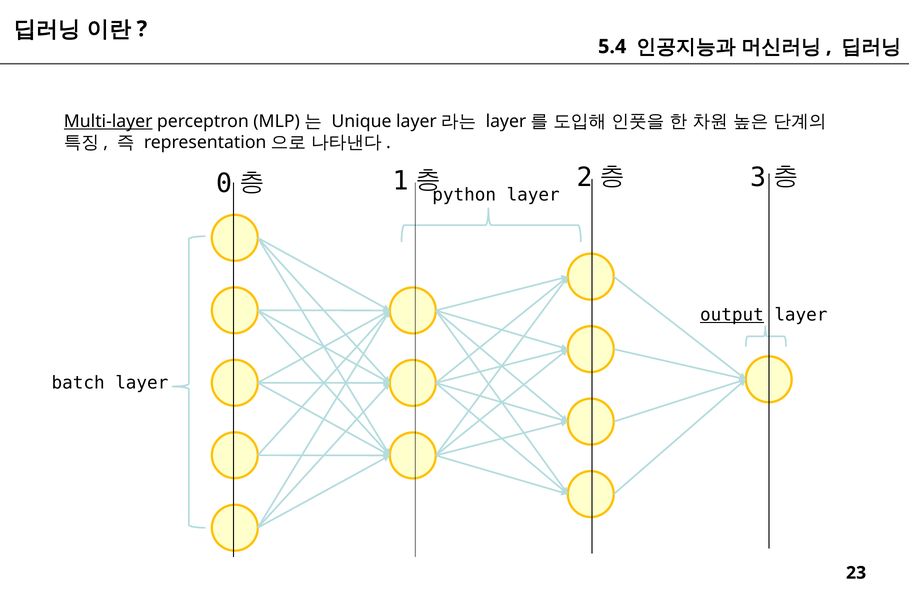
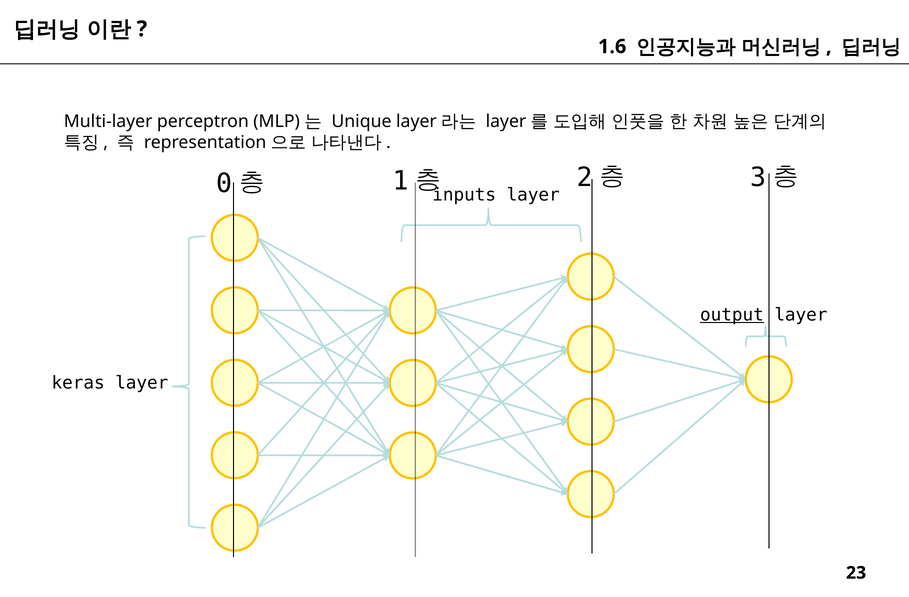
5.4: 5.4 -> 1.6 (612, 47)
Multi-layer underline: present -> none (108, 121)
python: python -> inputs (464, 195)
batch: batch -> keras (78, 383)
